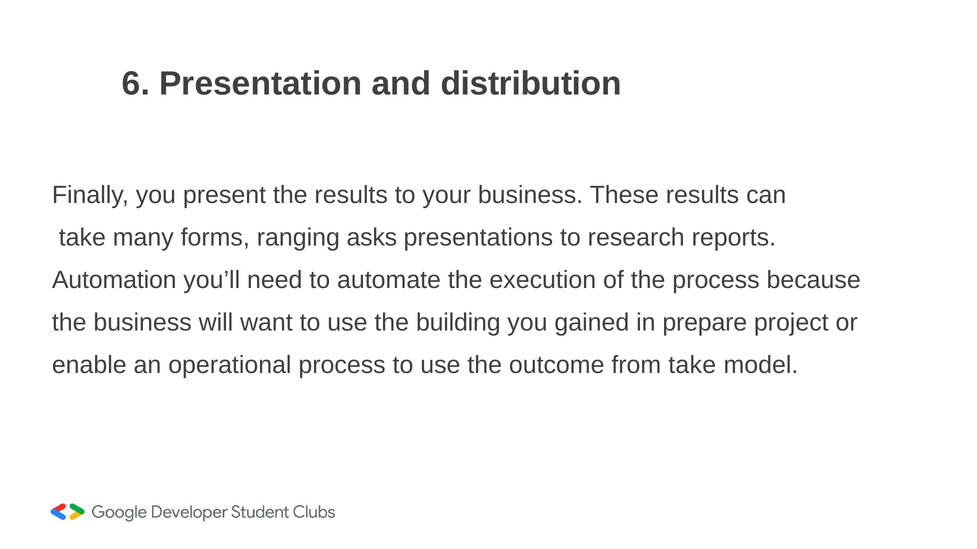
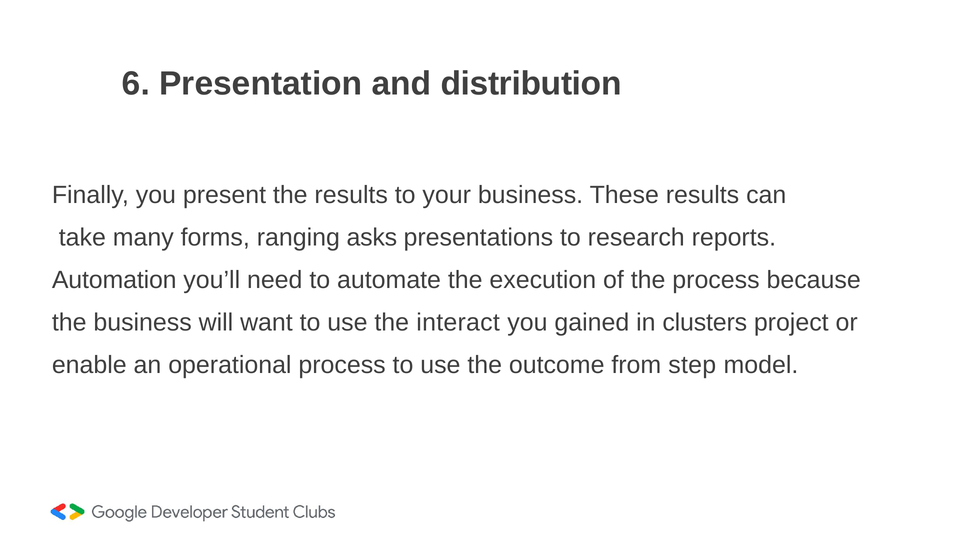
building: building -> interact (458, 323)
prepare: prepare -> clusters (705, 323)
from take: take -> step (692, 365)
